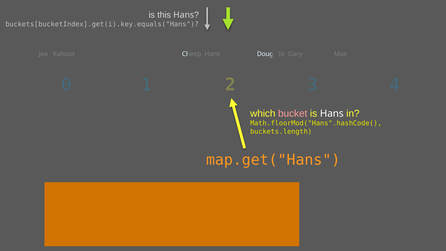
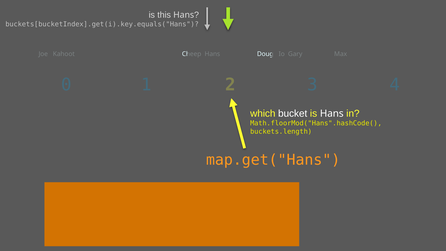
bucket colour: pink -> white (293, 113)
